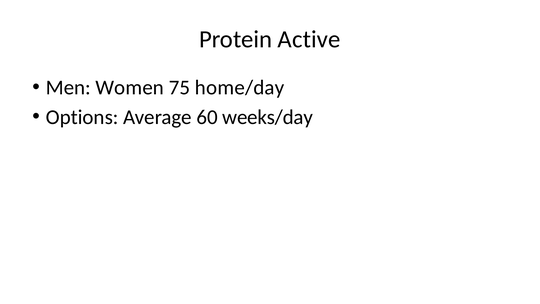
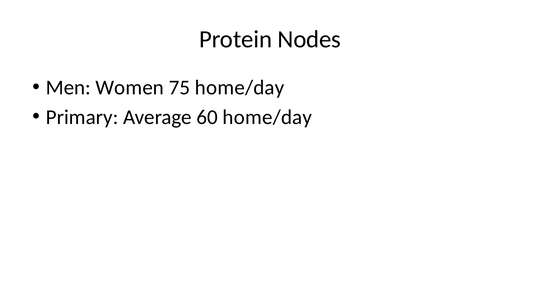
Active: Active -> Nodes (309, 39)
Options: Options -> Primary (82, 117)
60 weeks/day: weeks/day -> home/day (267, 117)
